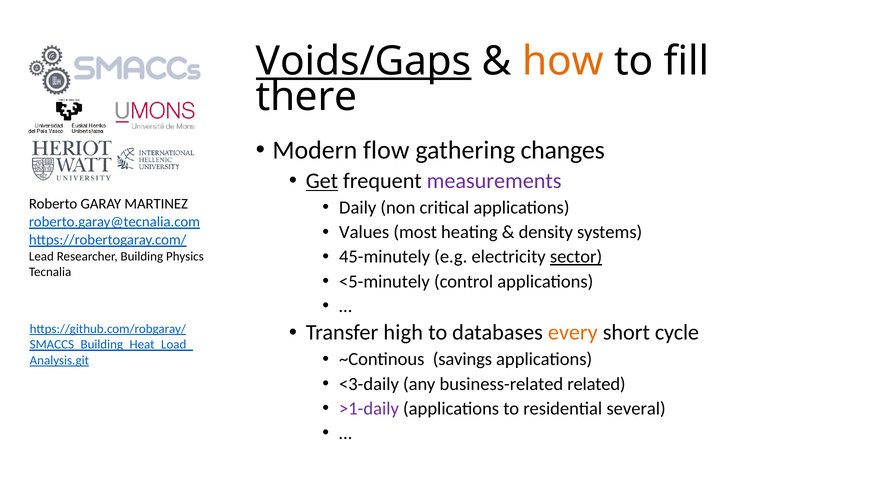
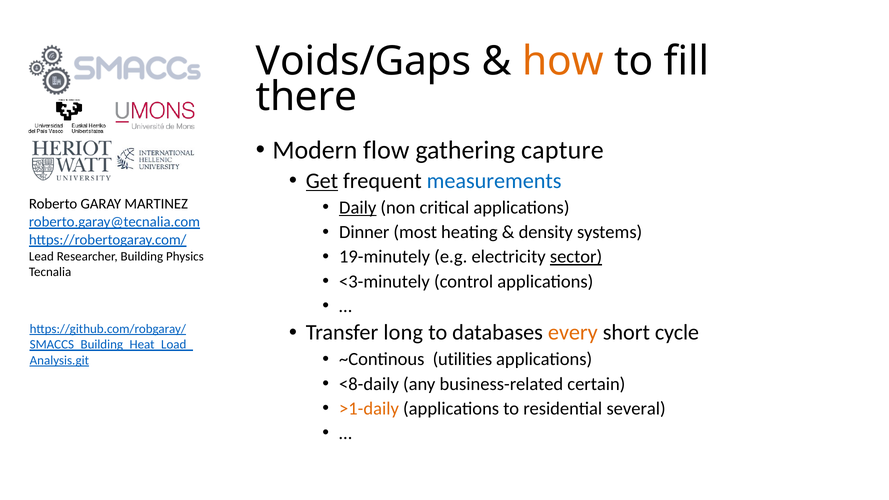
Voids/Gaps underline: present -> none (364, 61)
changes: changes -> capture (562, 150)
measurements colour: purple -> blue (494, 181)
Daily underline: none -> present (358, 208)
Values: Values -> Dinner (364, 232)
45-minutely: 45-minutely -> 19-minutely (385, 257)
<5-minutely: <5-minutely -> <3-minutely (384, 281)
high: high -> long (403, 333)
savings: savings -> utilities (462, 359)
<3-daily: <3-daily -> <8-daily (369, 384)
related: related -> certain (596, 384)
>1-daily colour: purple -> orange (369, 409)
